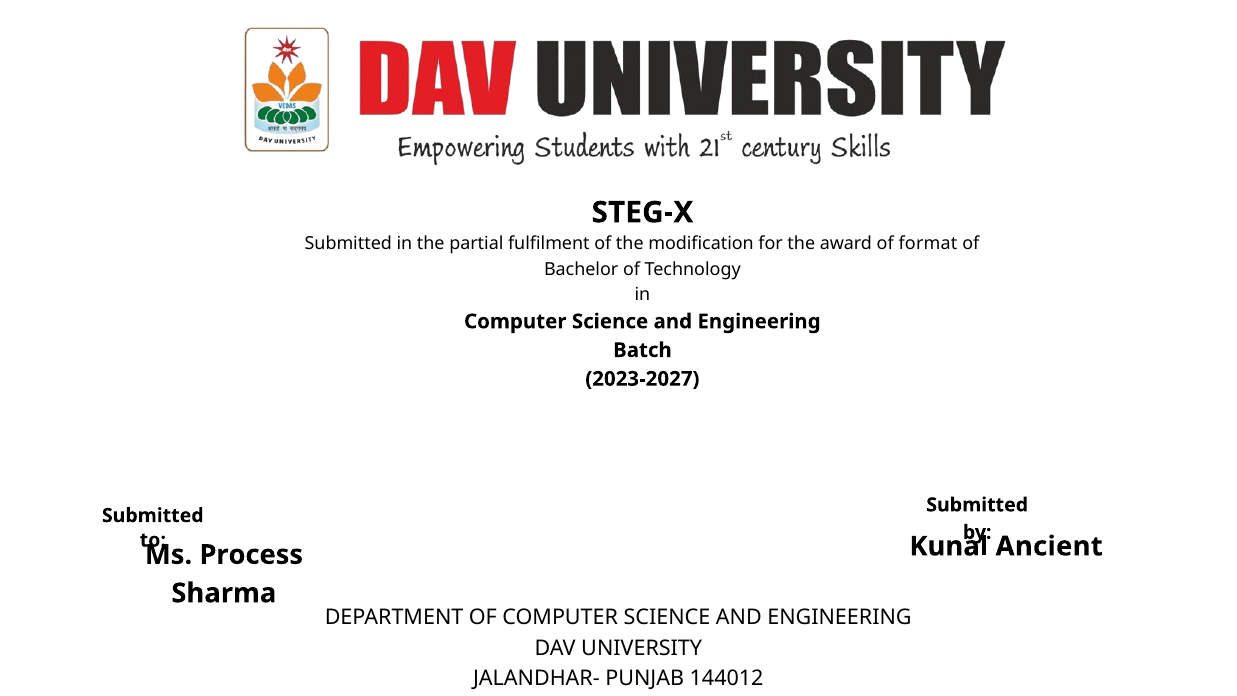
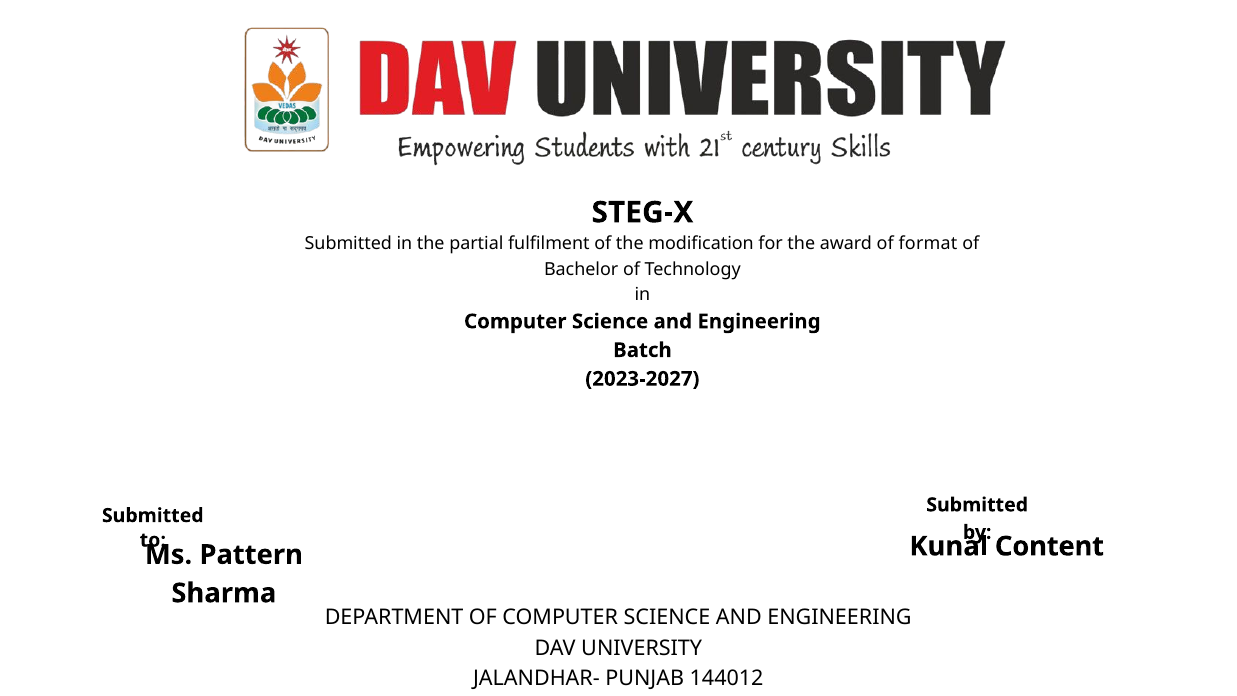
Ancient: Ancient -> Content (1049, 546)
Process: Process -> Pattern (251, 555)
